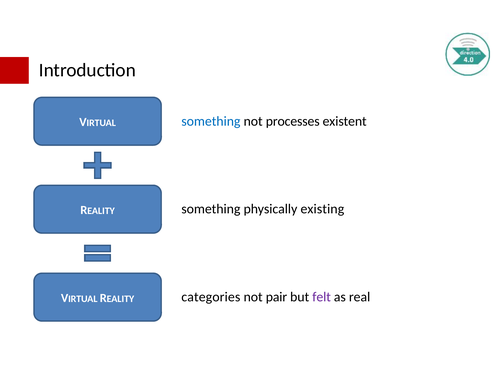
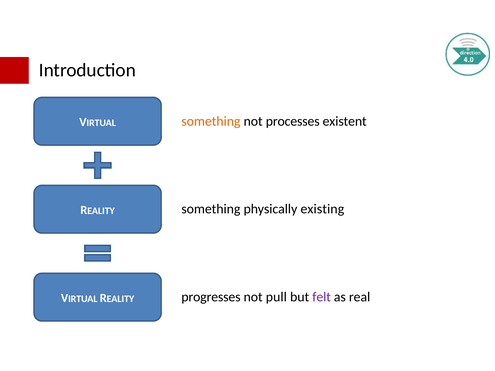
something colour: blue -> orange (211, 121)
categories: categories -> progresses (211, 297)
pair: pair -> pull (276, 297)
